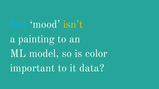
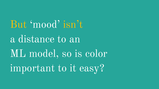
But colour: light blue -> yellow (18, 24)
painting: painting -> distance (36, 39)
data: data -> easy (92, 68)
